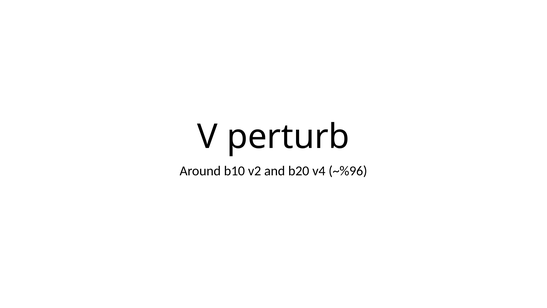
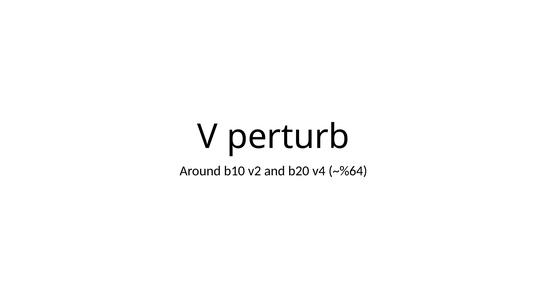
~%96: ~%96 -> ~%64 (348, 171)
